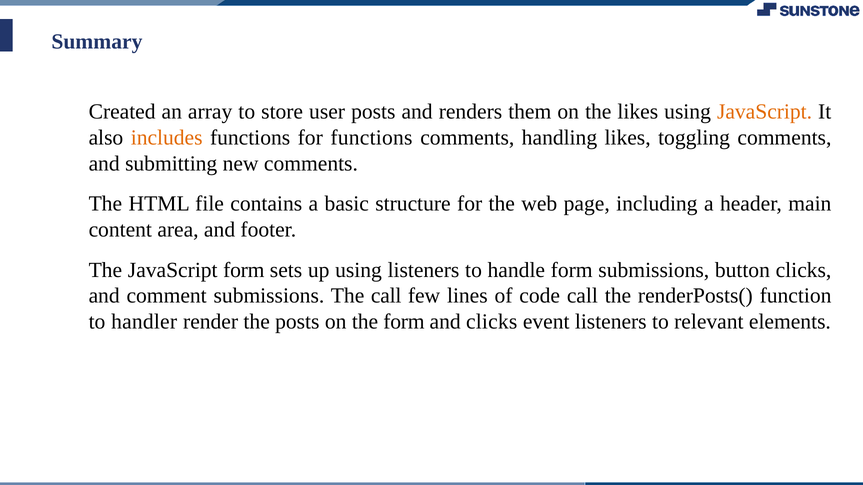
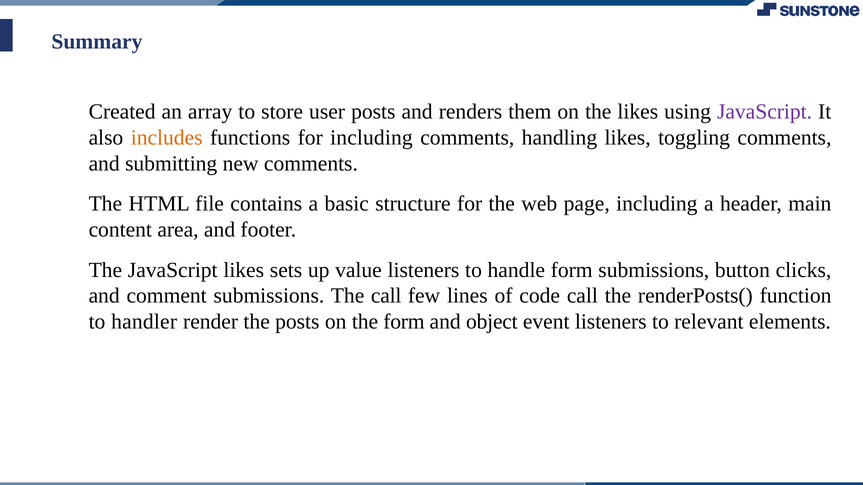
JavaScript colour: orange -> purple (765, 112)
for functions: functions -> including (371, 138)
JavaScript form: form -> likes (244, 270)
up using: using -> value (358, 270)
and clicks: clicks -> object (492, 322)
